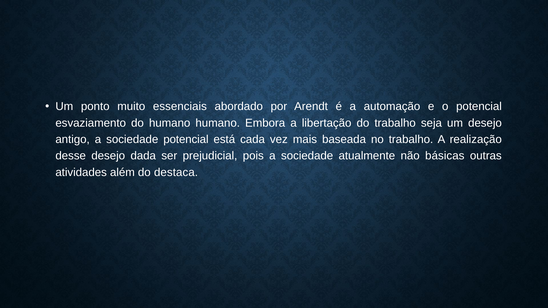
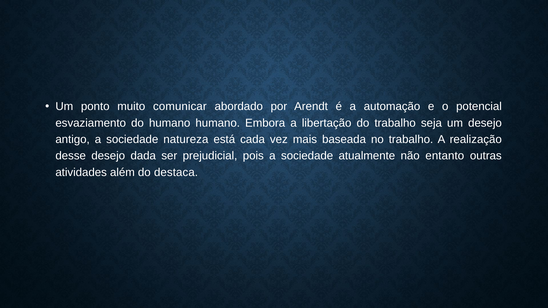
essenciais: essenciais -> comunicar (180, 107)
sociedade potencial: potencial -> natureza (186, 140)
básicas: básicas -> entanto (445, 156)
